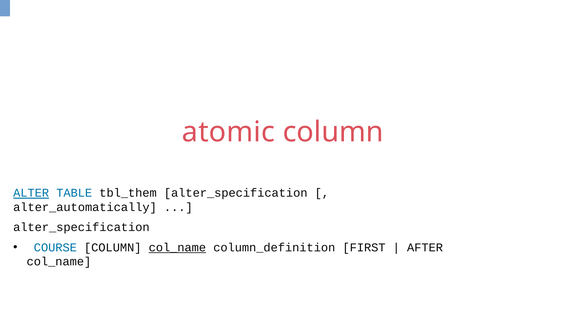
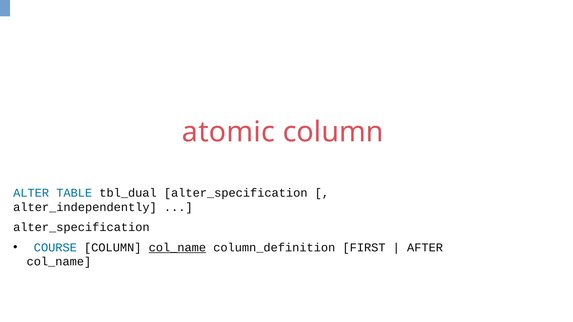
ALTER underline: present -> none (31, 193)
tbl_them: tbl_them -> tbl_dual (128, 193)
alter_automatically: alter_automatically -> alter_independently (85, 208)
